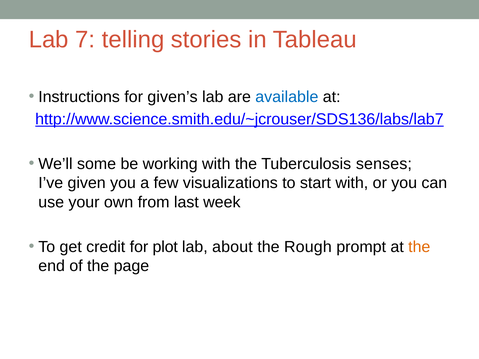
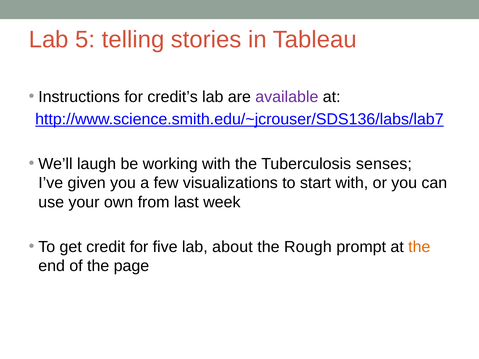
7: 7 -> 5 (85, 40)
given’s: given’s -> credit’s (173, 97)
available colour: blue -> purple (287, 97)
some: some -> laugh (97, 164)
plot: plot -> five (165, 247)
